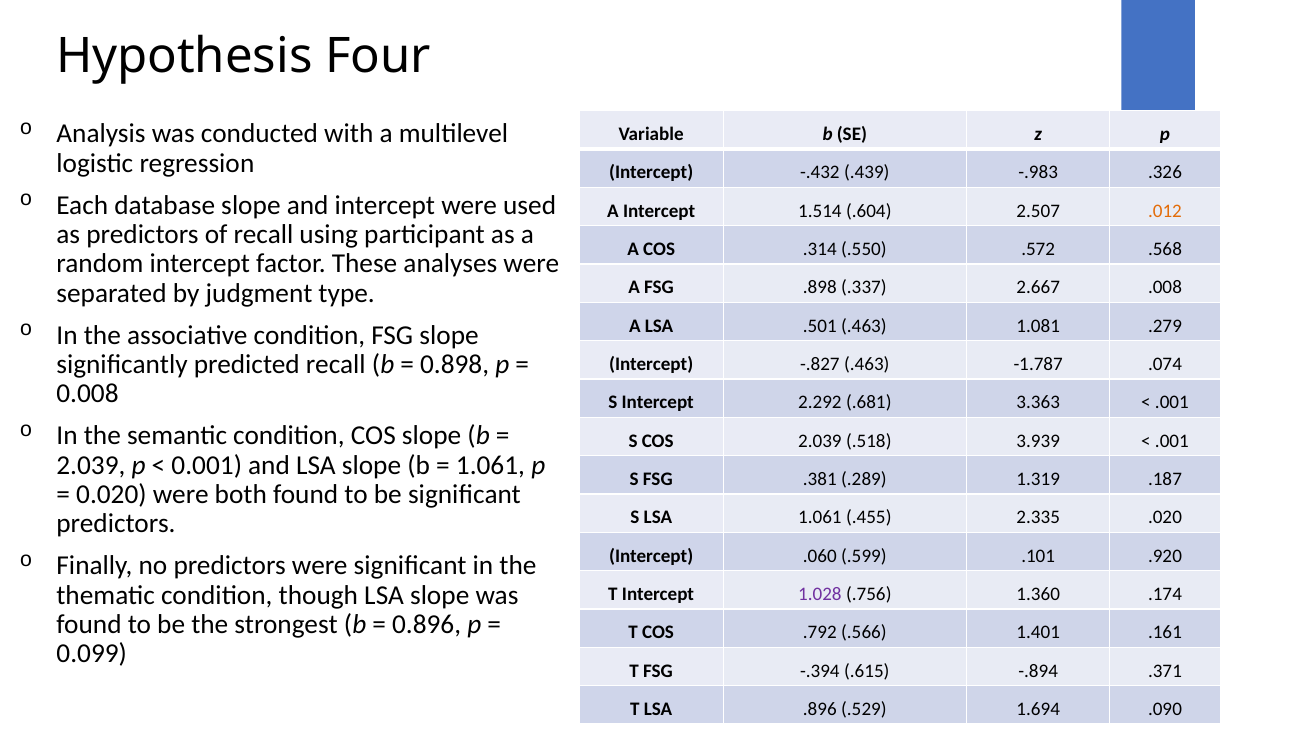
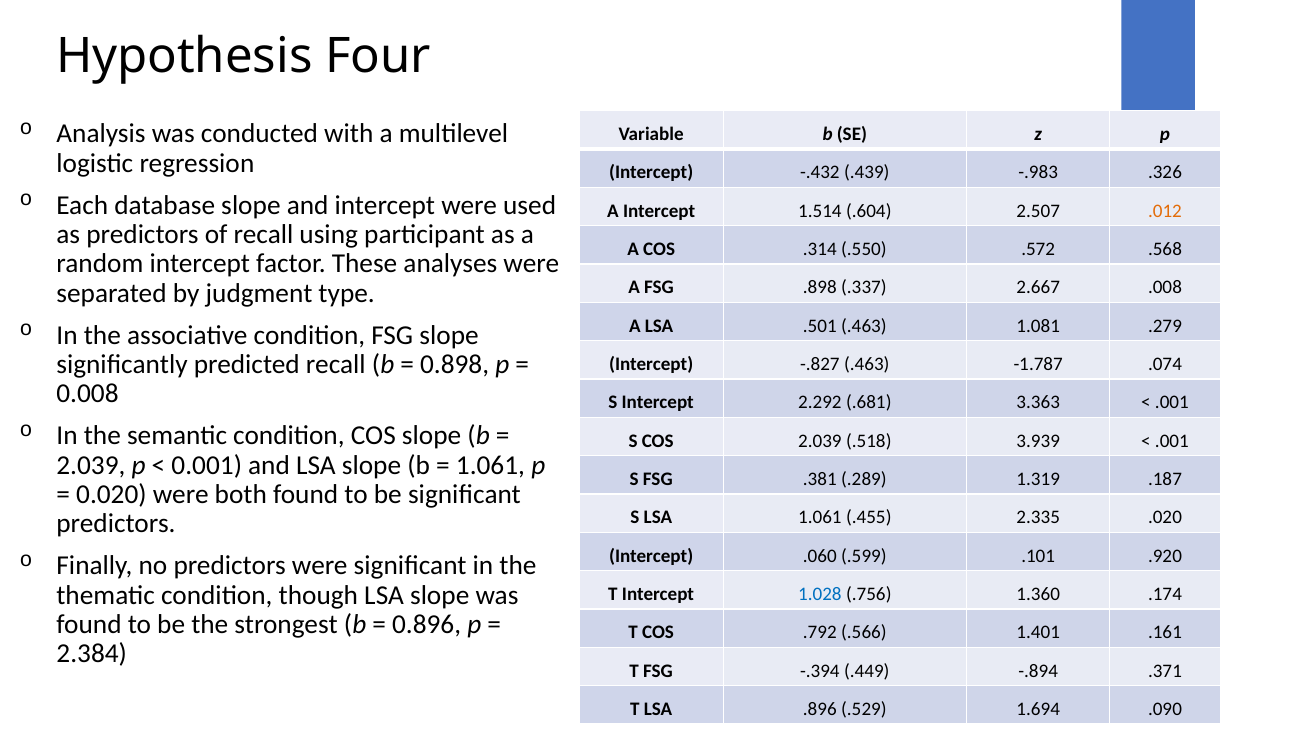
1.028 colour: purple -> blue (820, 594)
0.099: 0.099 -> 2.384 (92, 654)
.615: .615 -> .449 (867, 671)
